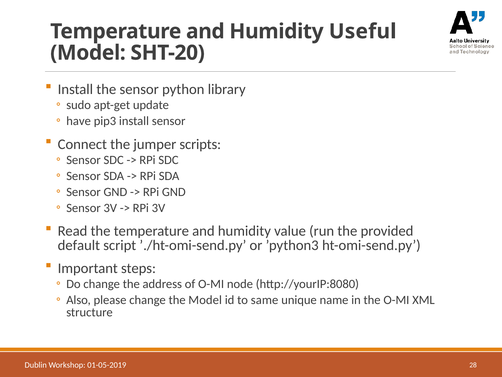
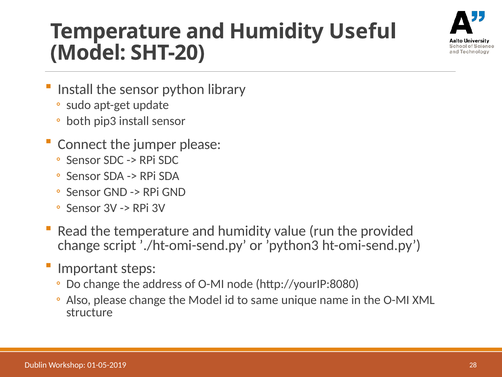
have: have -> both (79, 121)
jumper scripts: scripts -> please (200, 144)
default: default -> change (79, 245)
